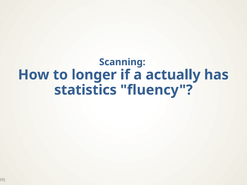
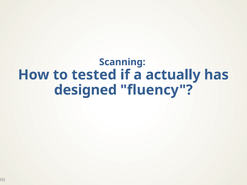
longer: longer -> tested (94, 75)
statistics: statistics -> designed (85, 90)
